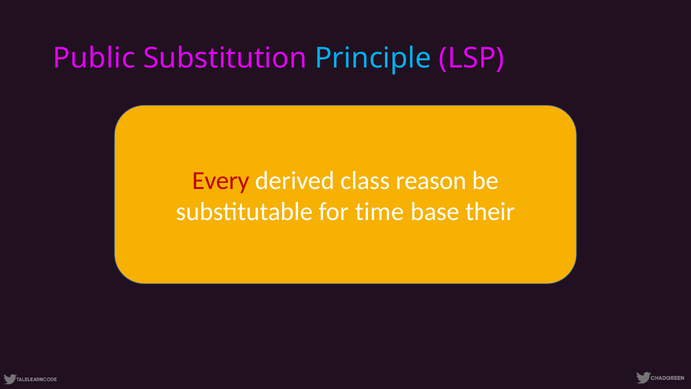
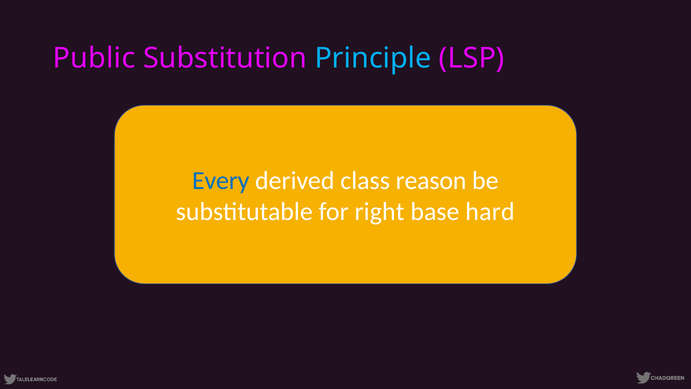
Every colour: red -> blue (221, 181)
time: time -> right (380, 212)
their: their -> hard (490, 212)
